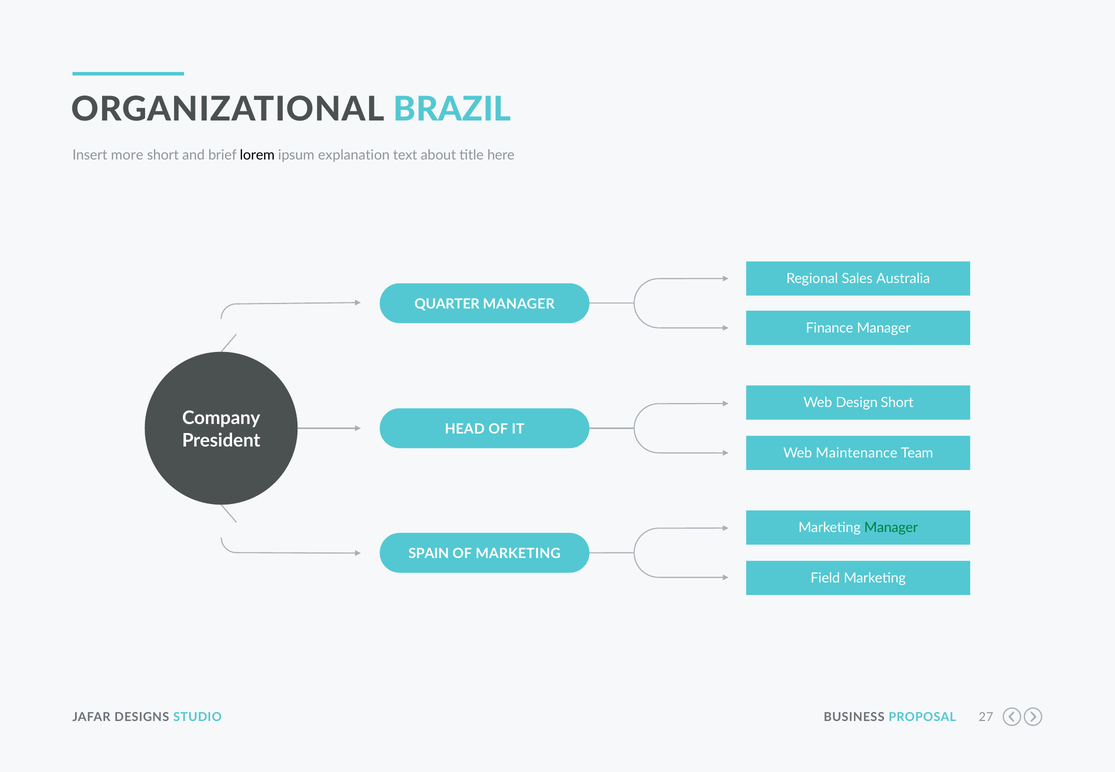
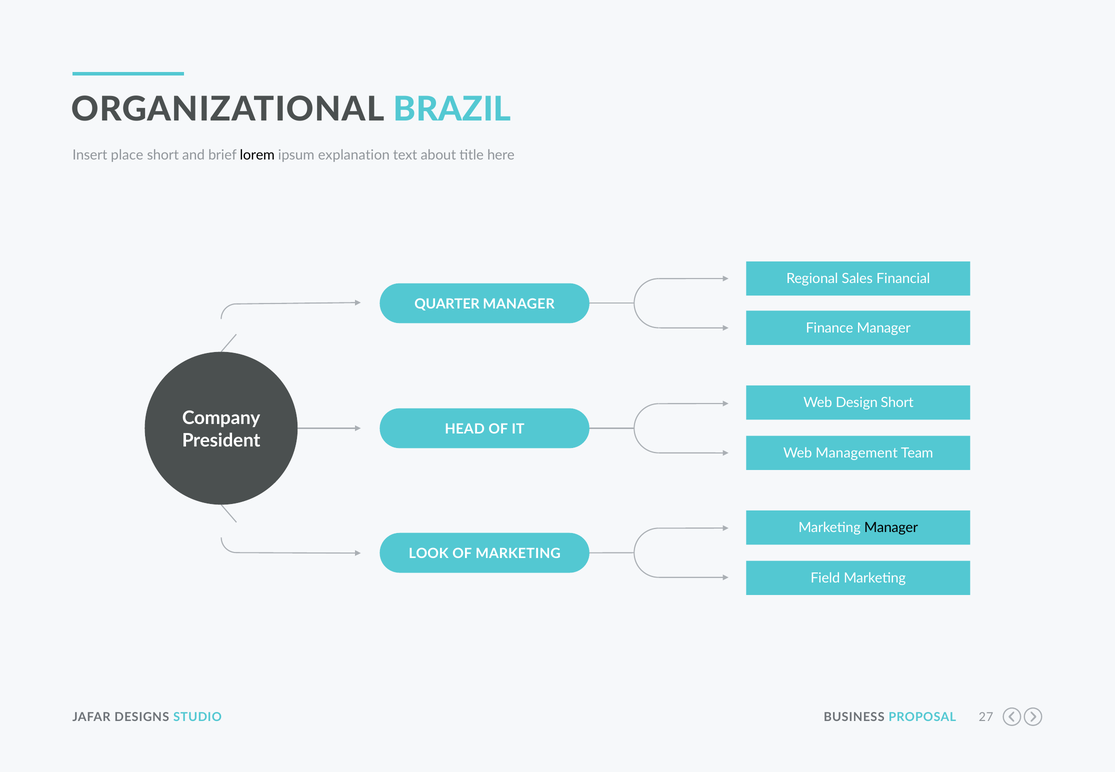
more: more -> place (127, 155)
Australia: Australia -> Financial (903, 279)
Maintenance: Maintenance -> Management (857, 453)
Manager colour: green -> black (891, 528)
SPAIN: SPAIN -> LOOK (429, 554)
